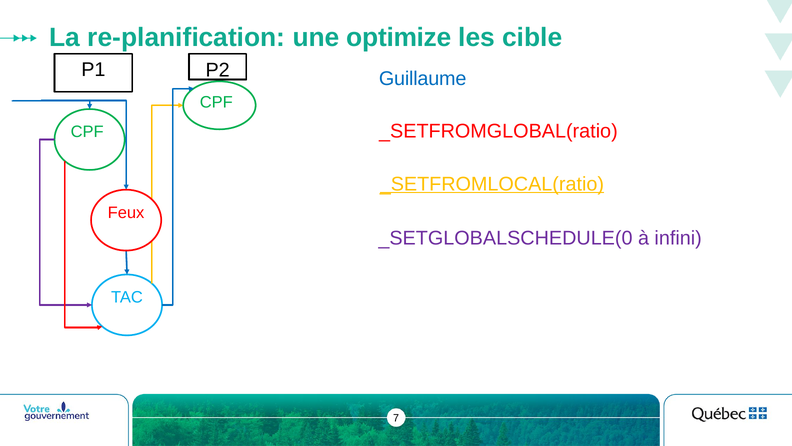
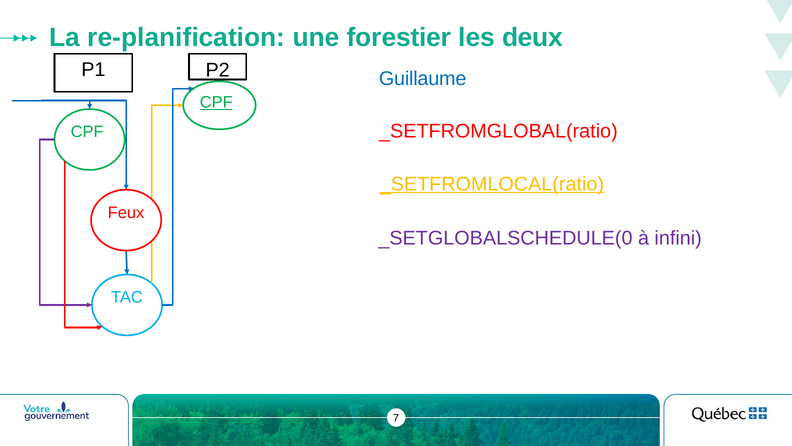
optimize: optimize -> forestier (399, 37)
cible: cible -> deux (532, 37)
CPF underline: none -> present (216, 102)
